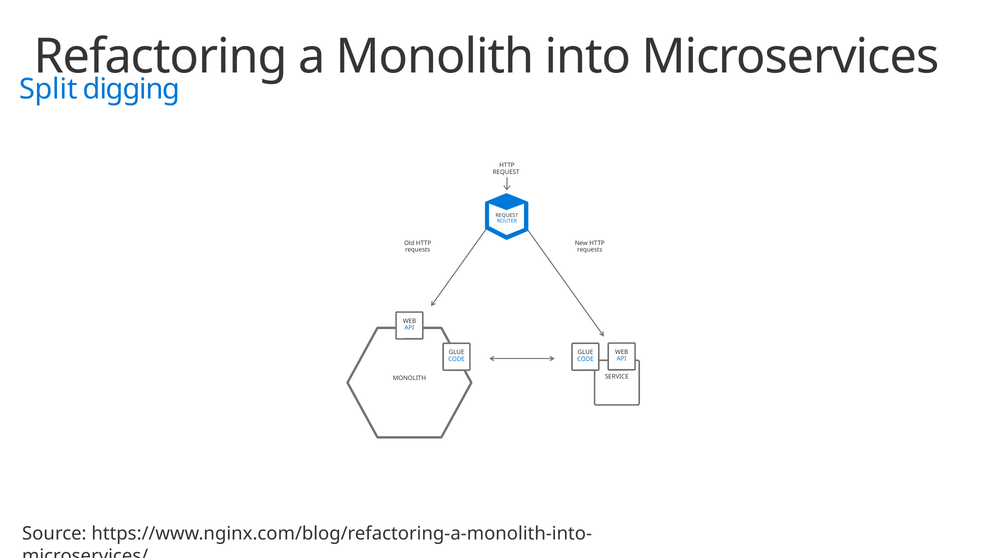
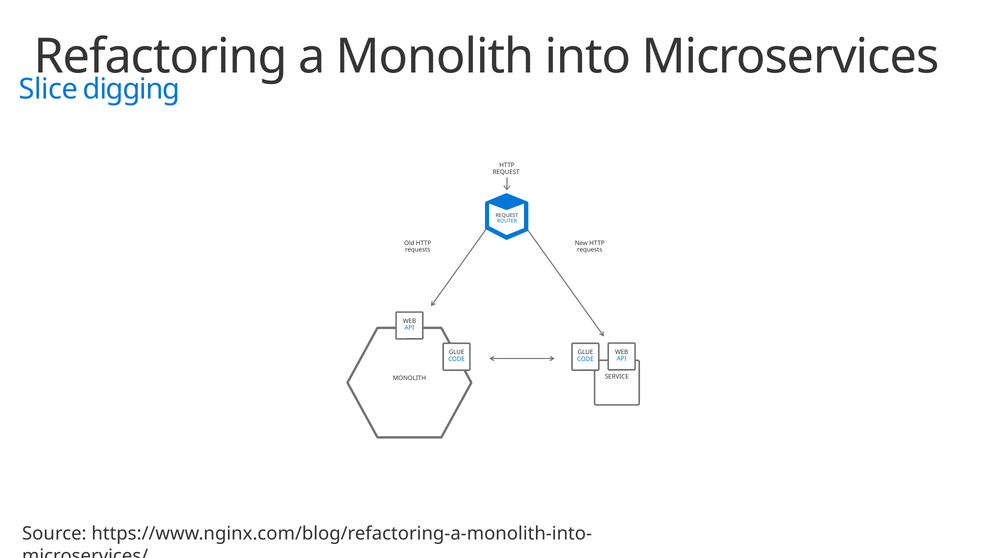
Split: Split -> Slice (48, 89)
